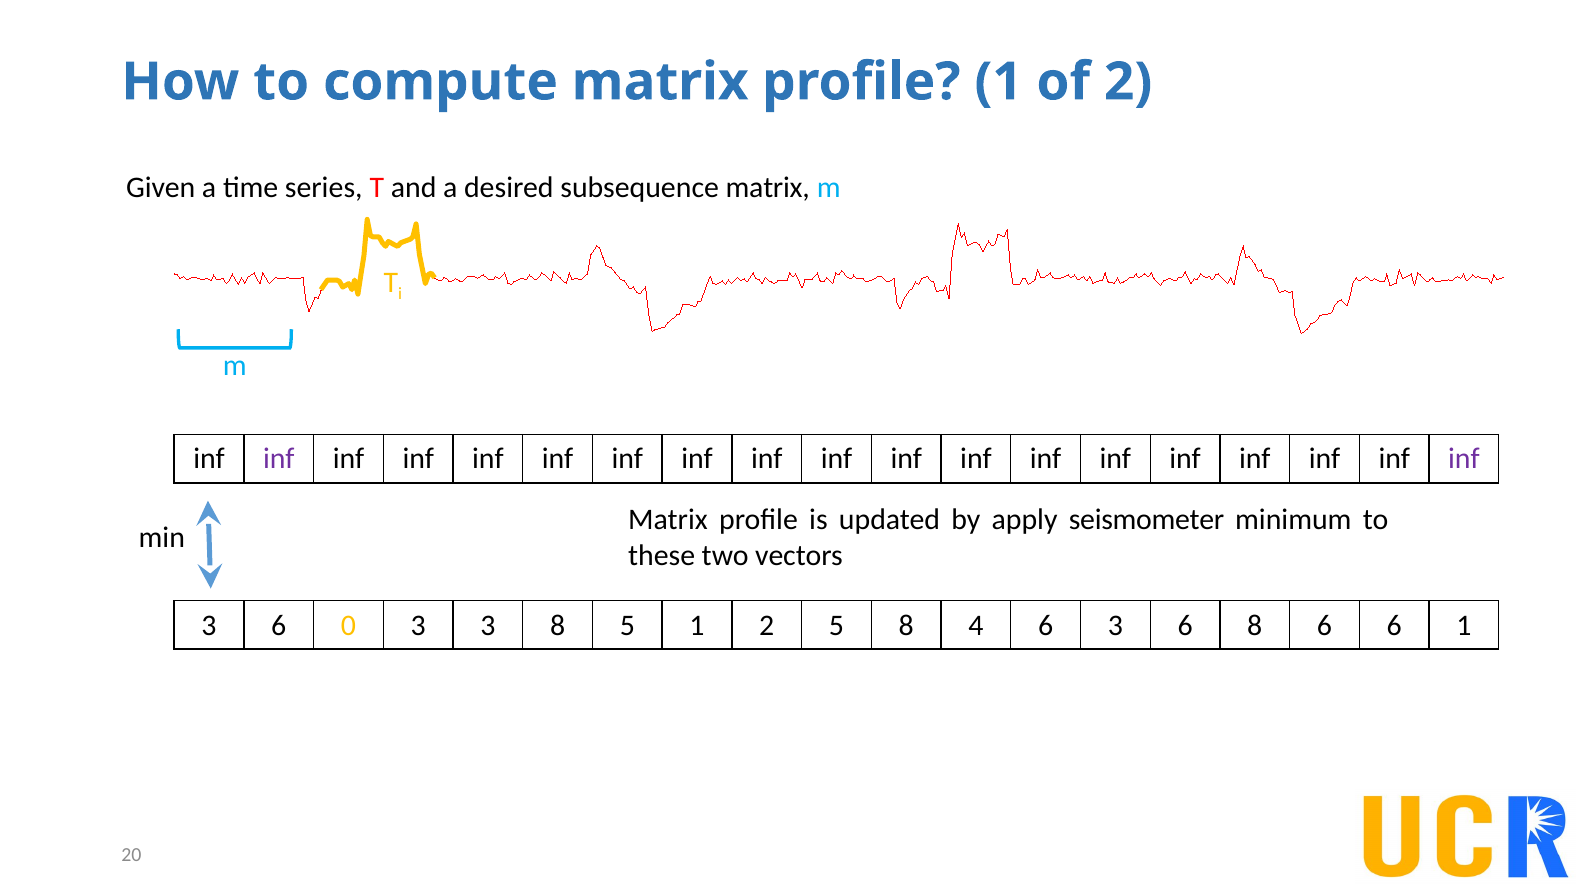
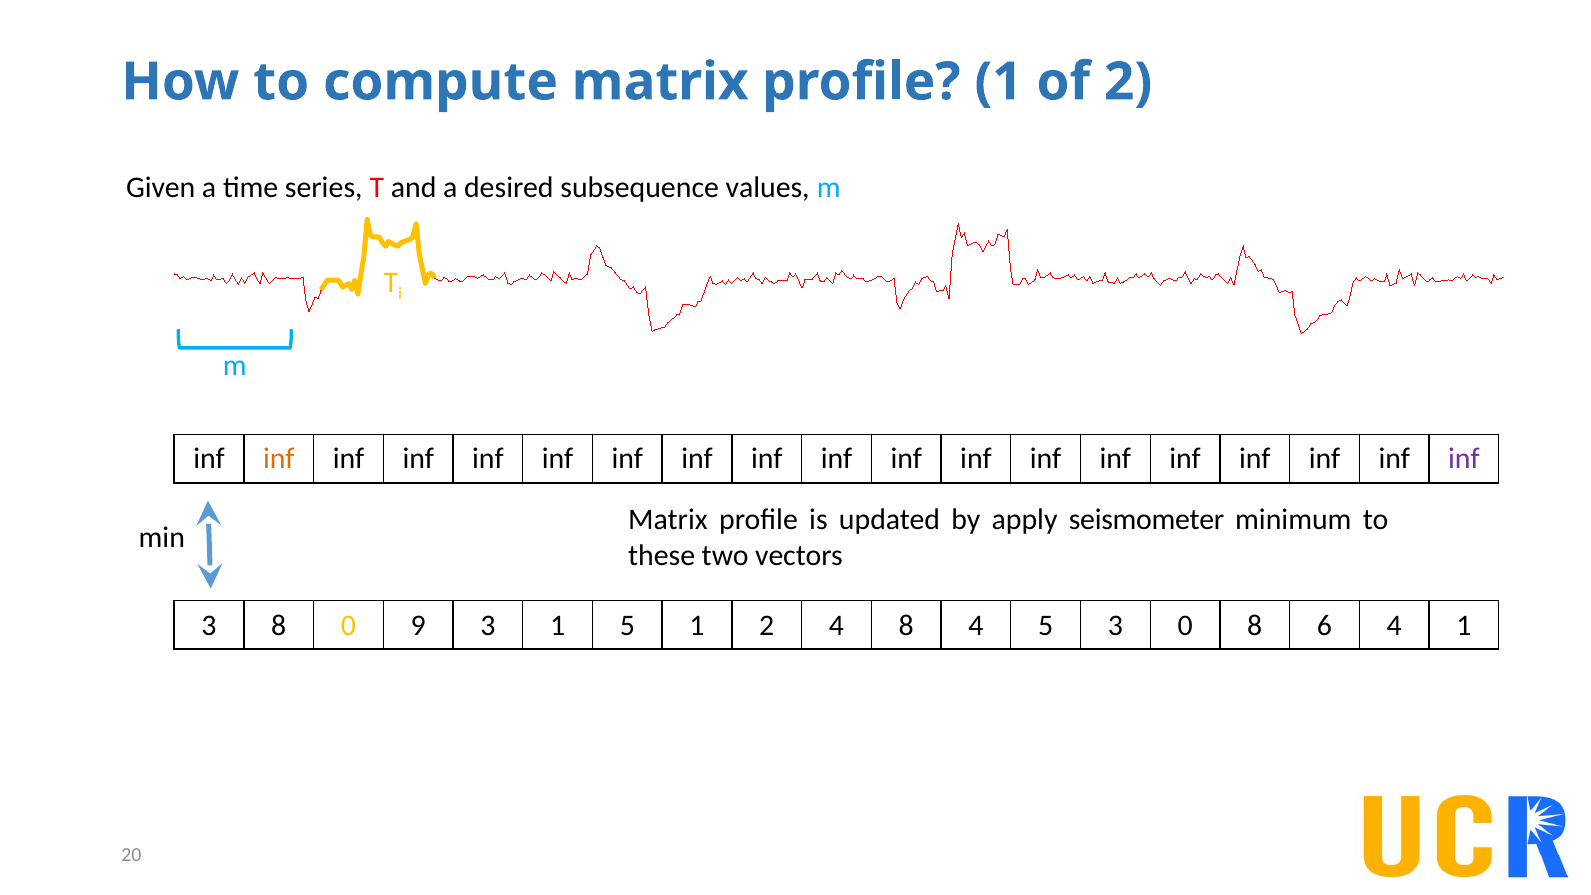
subsequence matrix: matrix -> values (768, 188)
inf colour: purple -> orange (279, 459)
6: 6 -> 8 (279, 625)
0 3: 3 -> 9 (418, 625)
3 8: 8 -> 1 (558, 625)
2 5: 5 -> 4 (836, 625)
4 6: 6 -> 5 (1046, 625)
6: 6 -> 0 (1185, 625)
6 6: 6 -> 4 (1394, 625)
